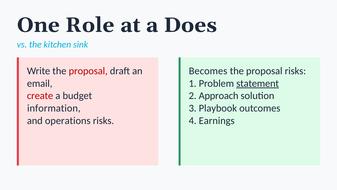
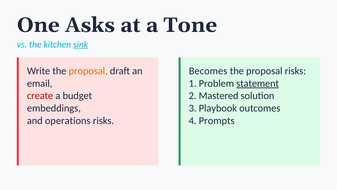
Role: Role -> Asks (90, 25)
Does: Does -> Tone (190, 25)
sink underline: none -> present (81, 44)
proposal colour: red -> orange (88, 71)
Approach: Approach -> Mastered (219, 96)
information: information -> embeddings (54, 108)
Earnings: Earnings -> Prompts (217, 120)
